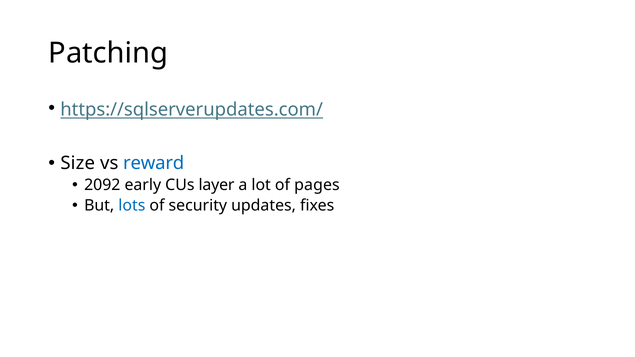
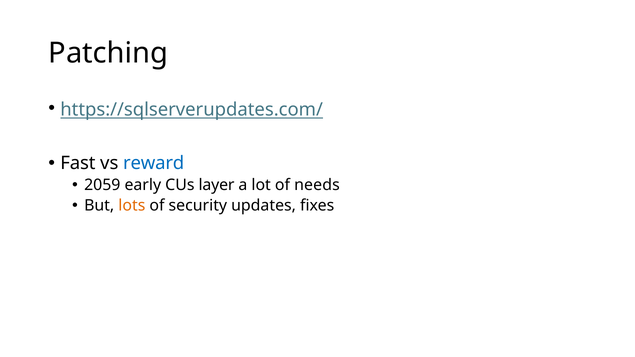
Size: Size -> Fast (78, 163)
2092: 2092 -> 2059 (102, 185)
pages: pages -> needs (317, 185)
lots colour: blue -> orange (132, 206)
